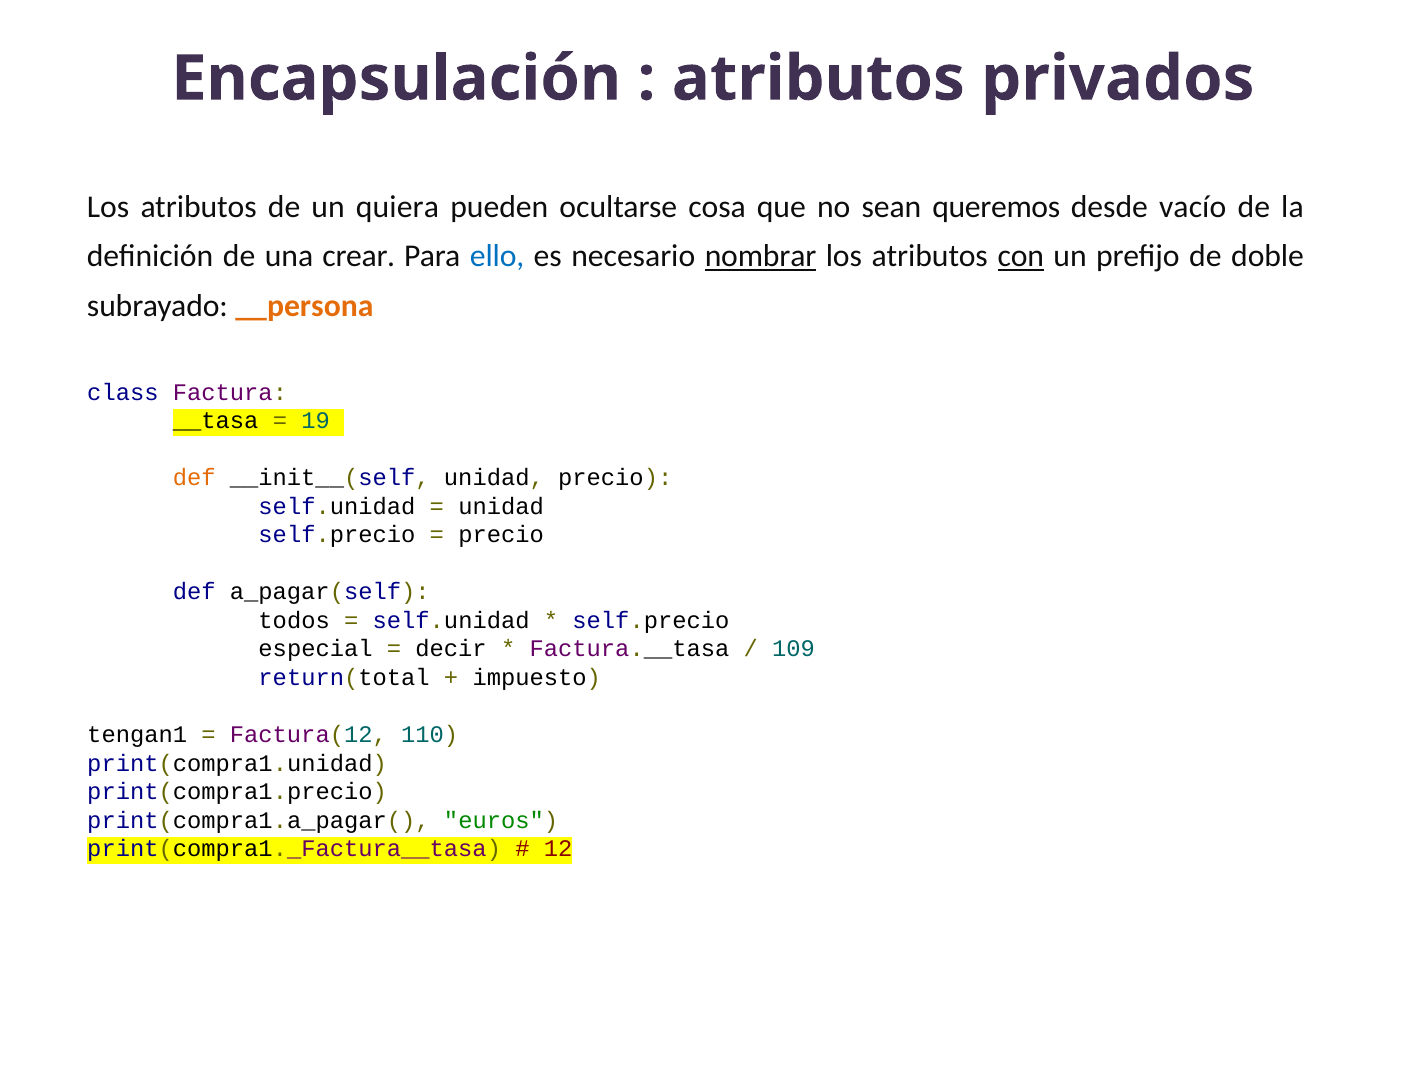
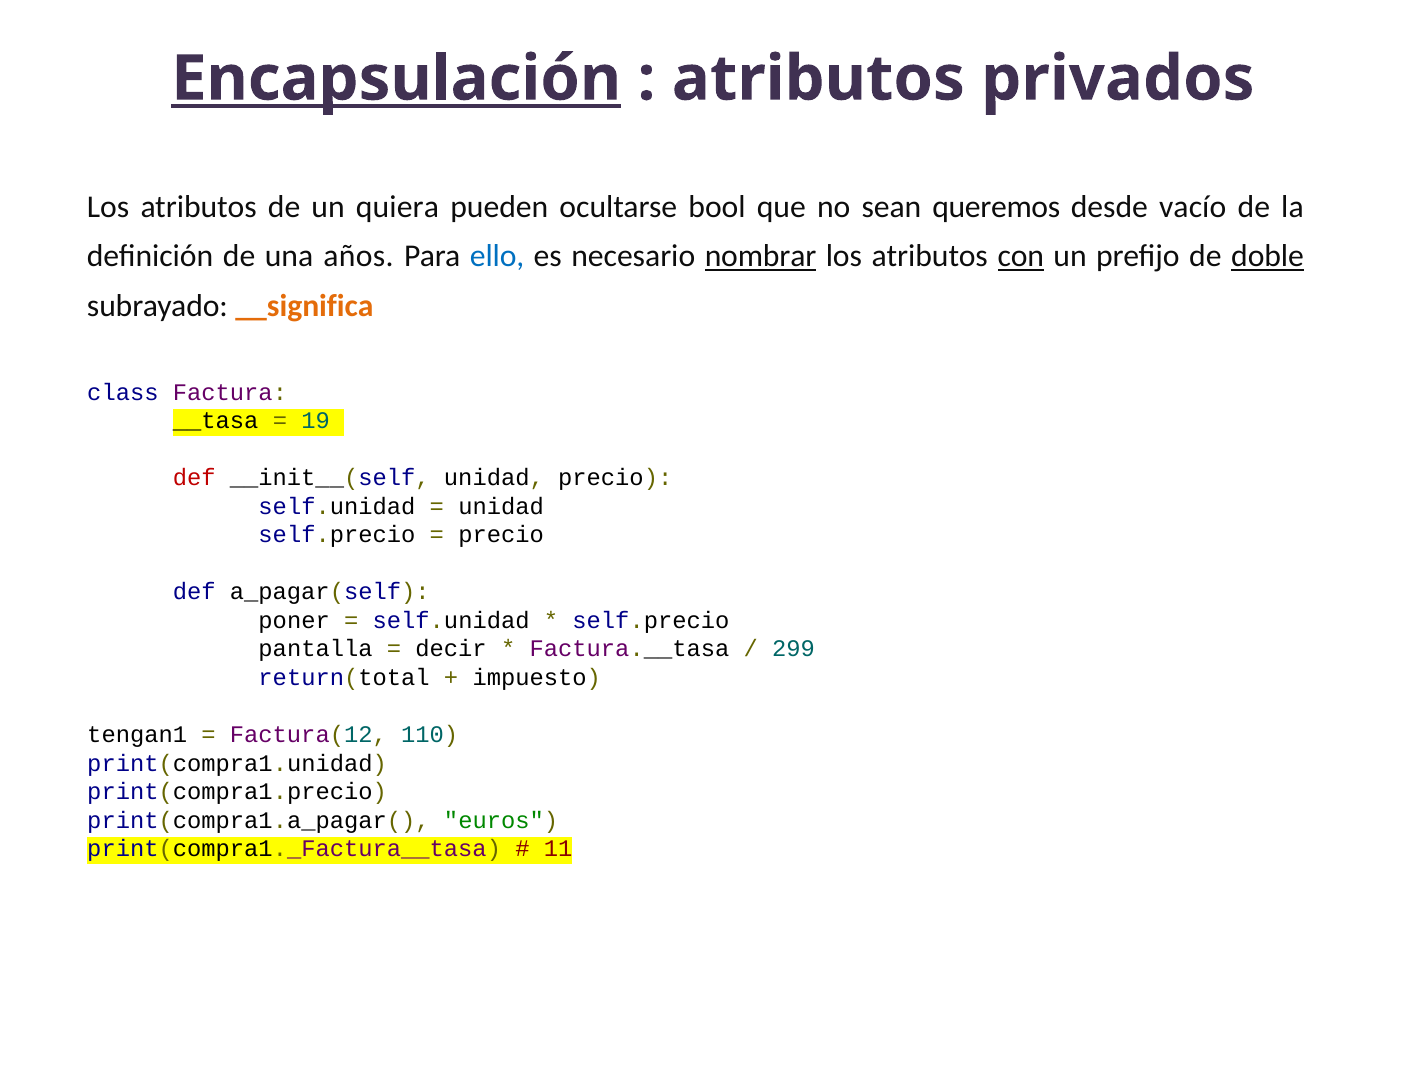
Encapsulación underline: none -> present (396, 79)
cosa: cosa -> bool (717, 207)
crear: crear -> años (359, 257)
doble underline: none -> present (1268, 257)
__persona: __persona -> __significa (304, 306)
def colour: orange -> red (194, 478)
todos: todos -> poner (294, 621)
especial: especial -> pantalla (316, 649)
109: 109 -> 299 (794, 649)
12: 12 -> 11 (558, 849)
